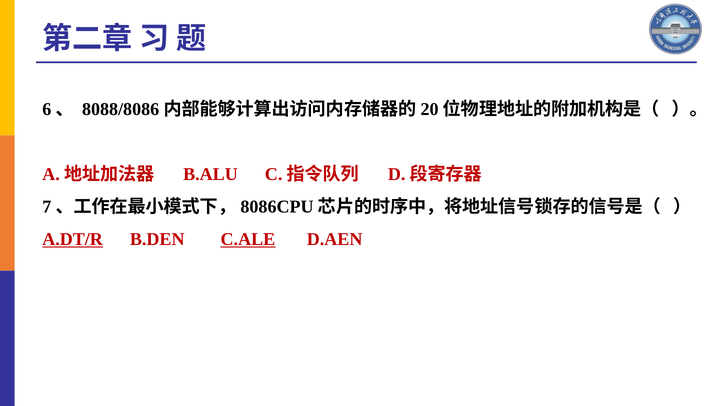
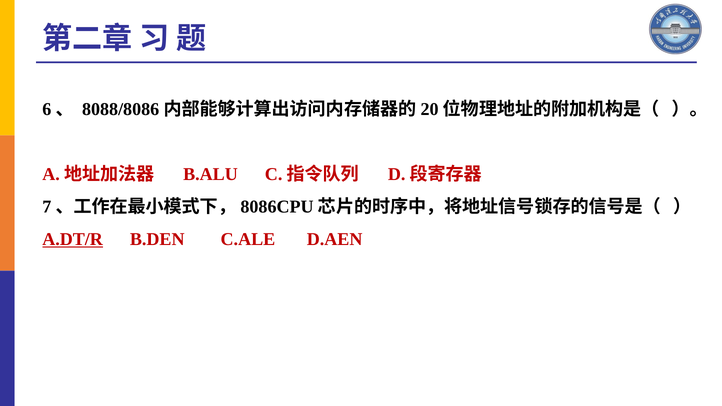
C.ALE underline: present -> none (248, 239)
